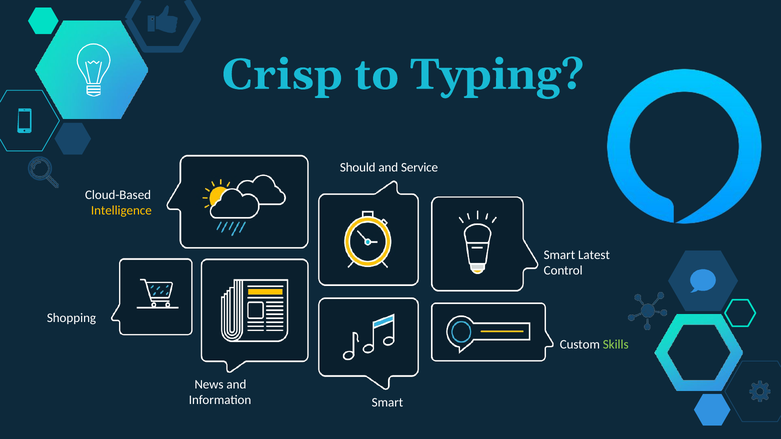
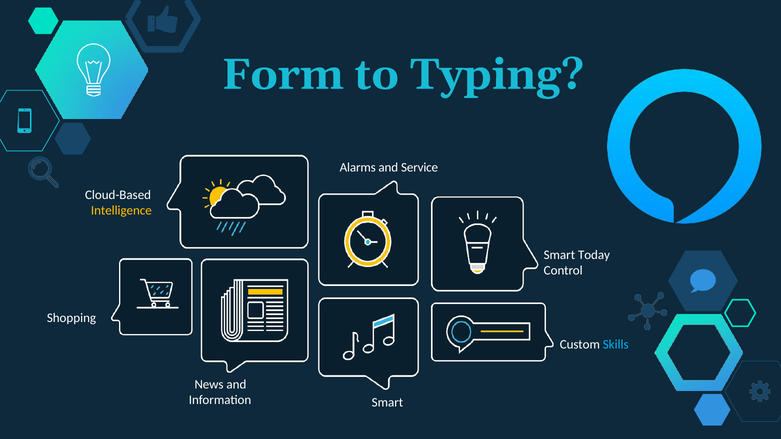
Crisp: Crisp -> Form (283, 75)
Should: Should -> Alarms (358, 168)
Latest: Latest -> Today (594, 255)
Skills colour: light green -> light blue (616, 345)
